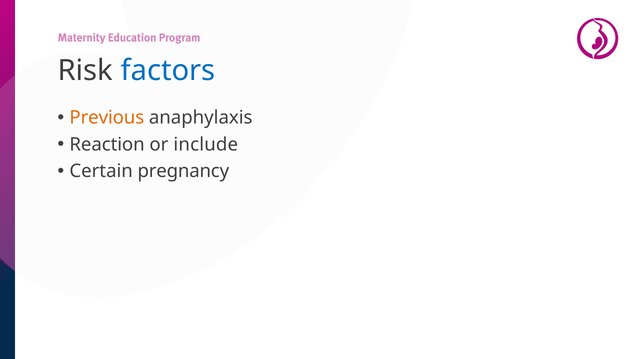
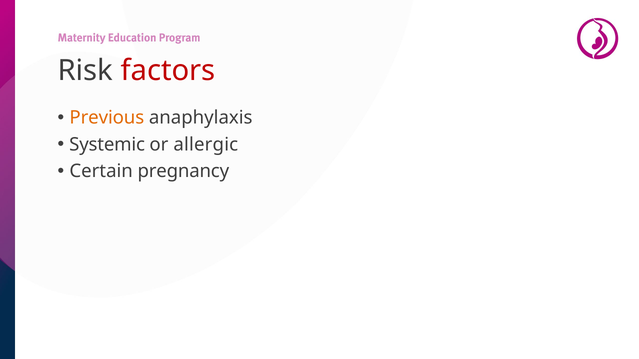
factors colour: blue -> red (168, 71)
Reaction: Reaction -> Systemic (107, 145)
include: include -> allergic (206, 145)
